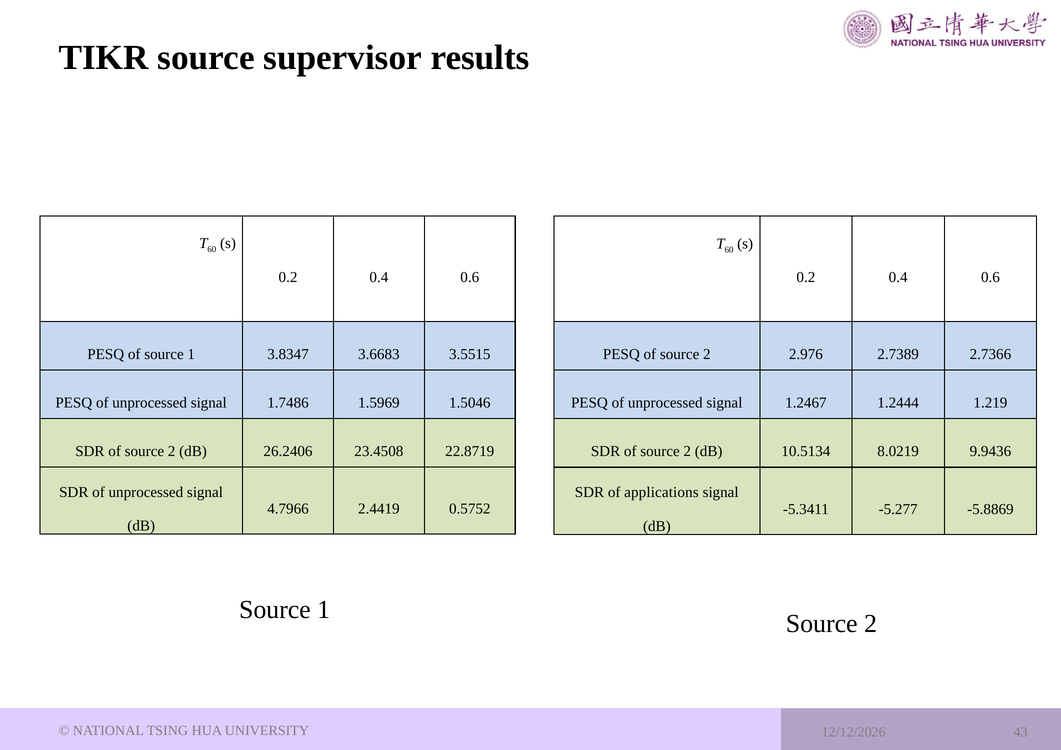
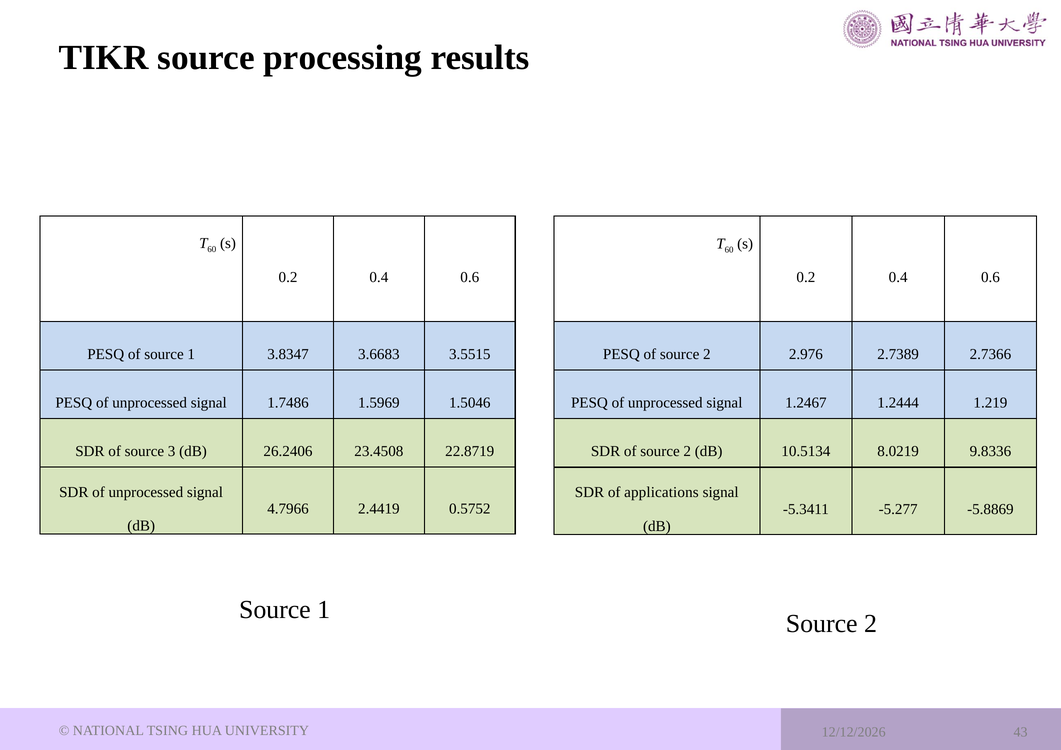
supervisor: supervisor -> processing (343, 58)
2: 2 -> 3 (172, 451)
9.9436: 9.9436 -> 9.8336 (990, 452)
